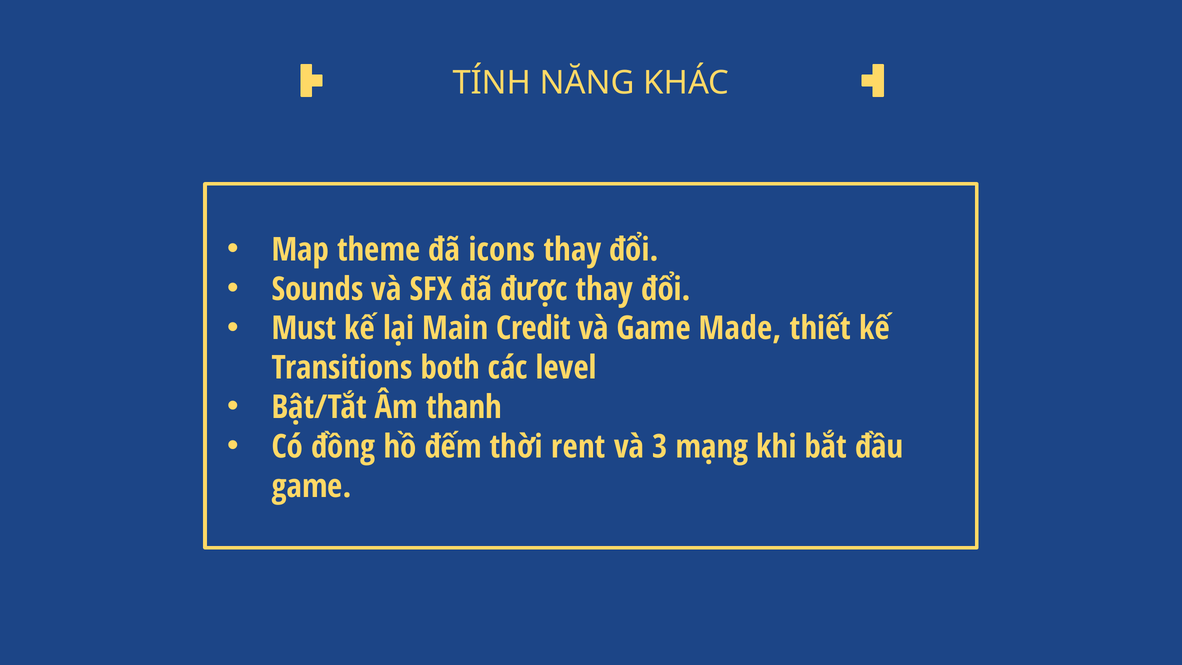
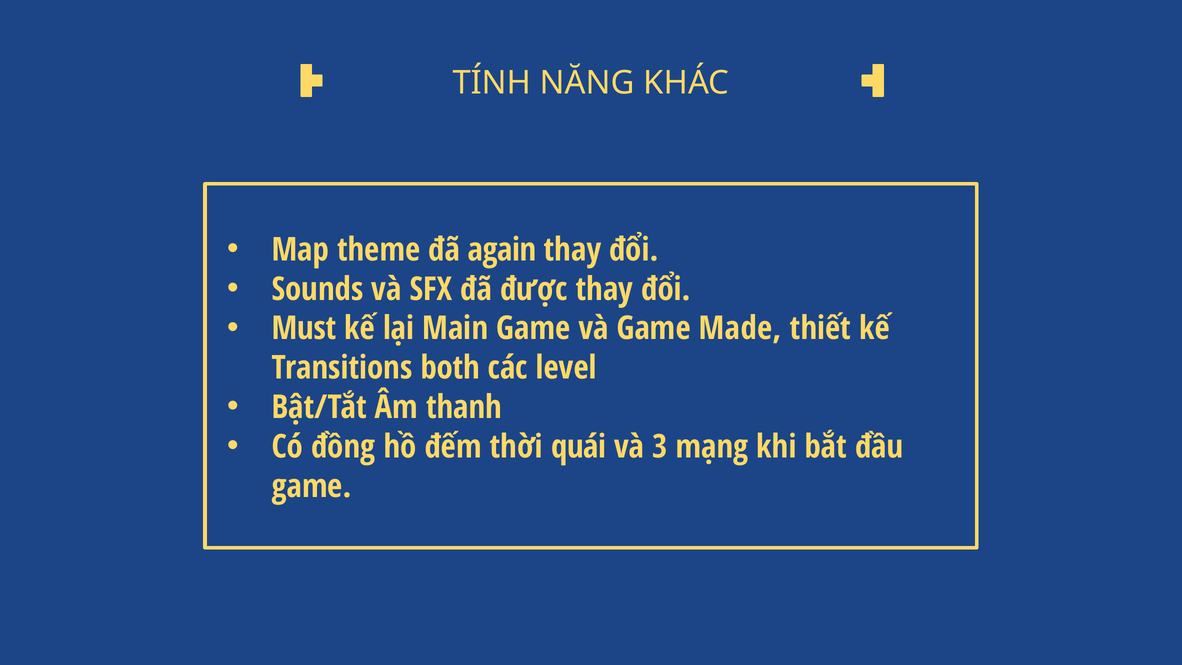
icons: icons -> again (502, 250)
Main Credit: Credit -> Game (533, 329)
rent: rent -> quái (579, 447)
